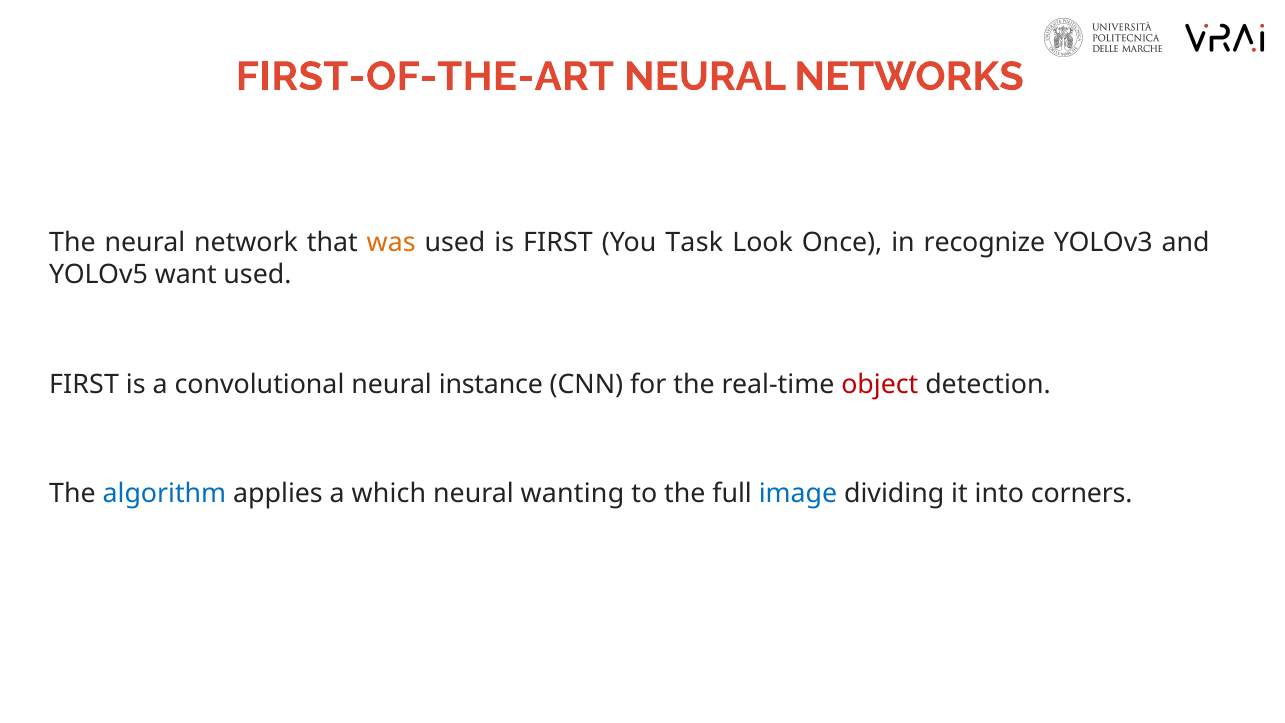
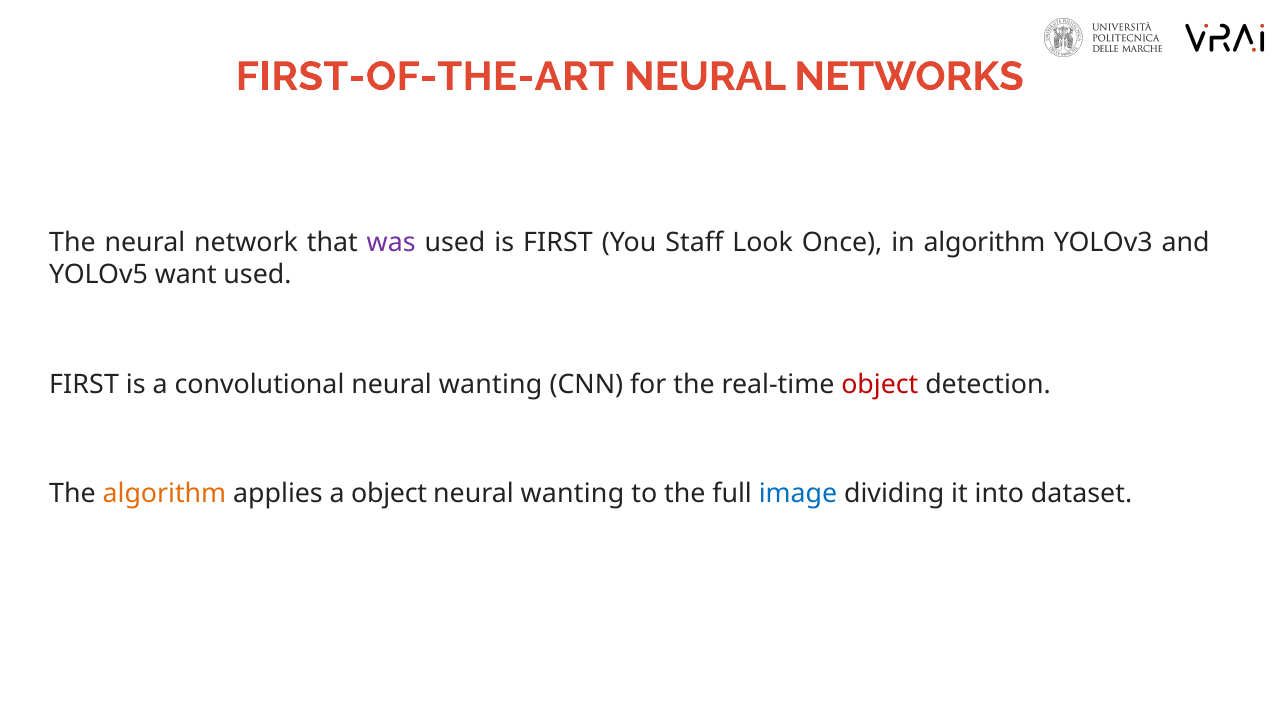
was colour: orange -> purple (391, 242)
Task: Task -> Staff (694, 242)
in recognize: recognize -> algorithm (985, 242)
convolutional neural instance: instance -> wanting (491, 384)
algorithm colour: blue -> orange (164, 494)
a which: which -> object (389, 494)
corners: corners -> dataset (1082, 494)
